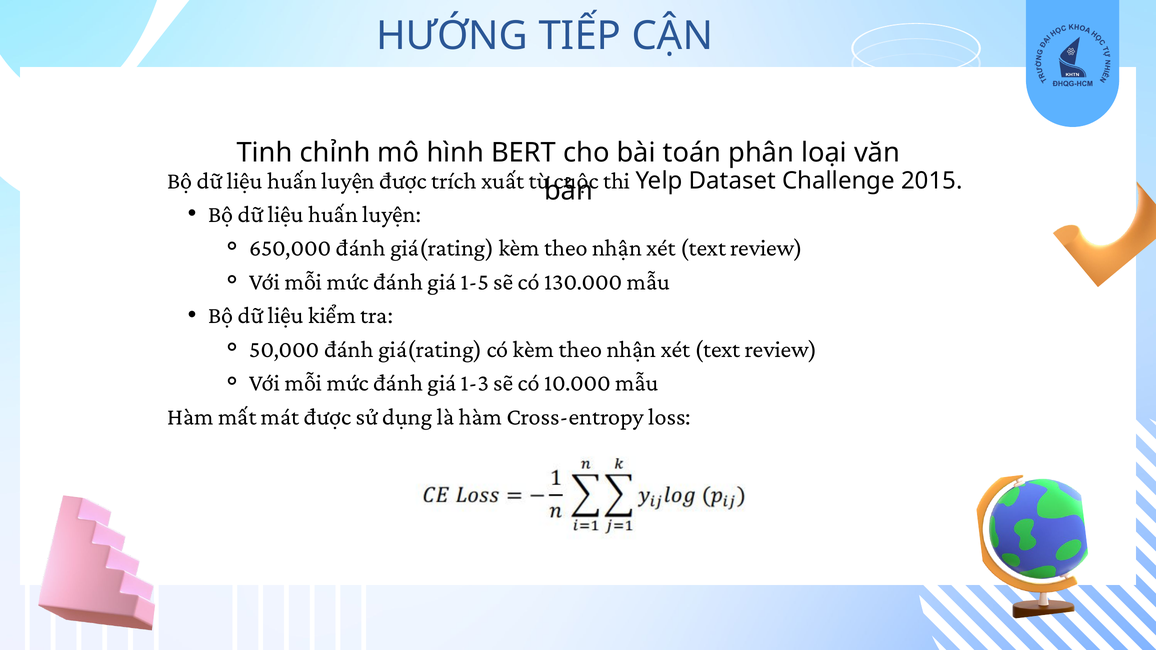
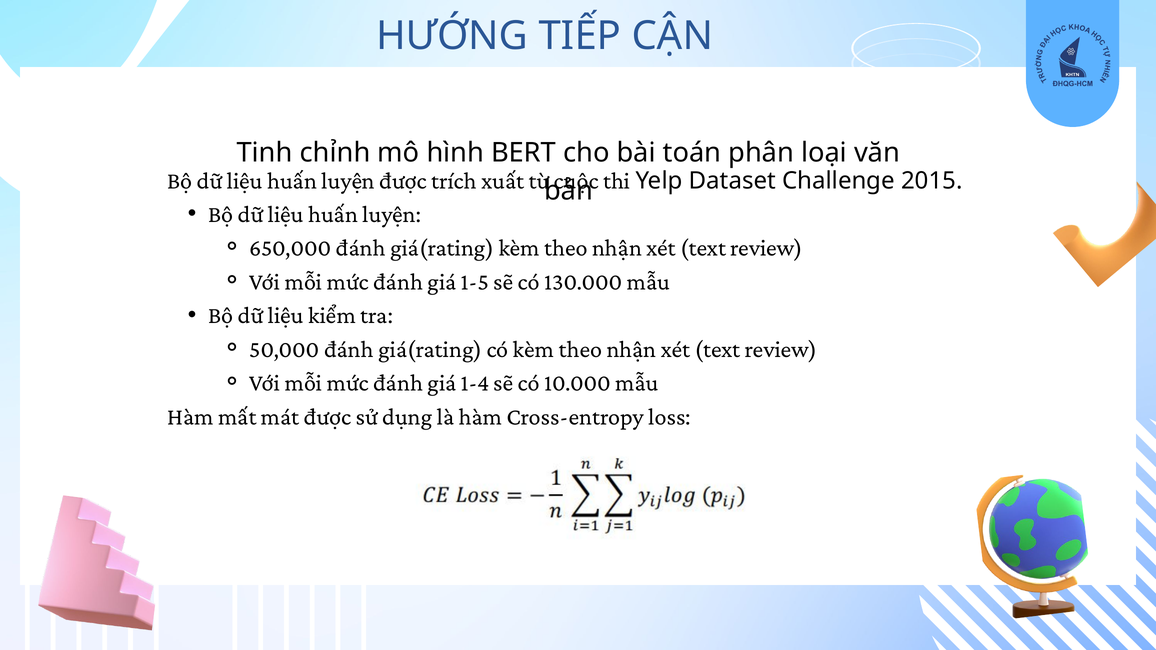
1-3: 1-3 -> 1-4 (475, 383)
